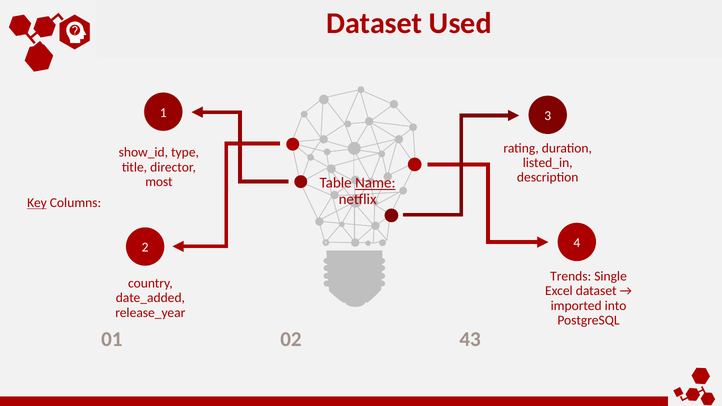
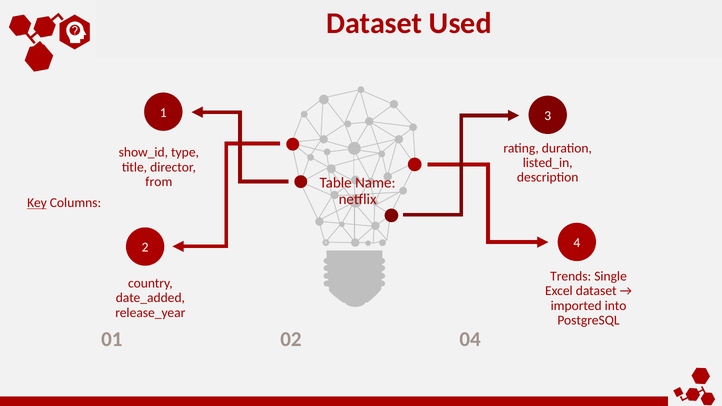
most: most -> from (159, 182)
Name underline: present -> none (375, 183)
43: 43 -> 04 (470, 340)
